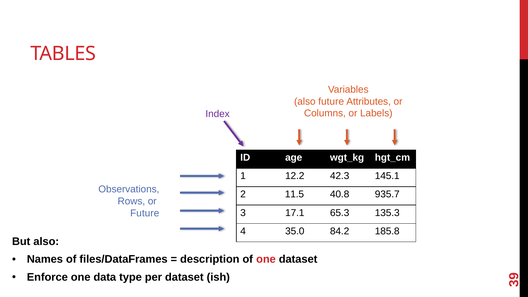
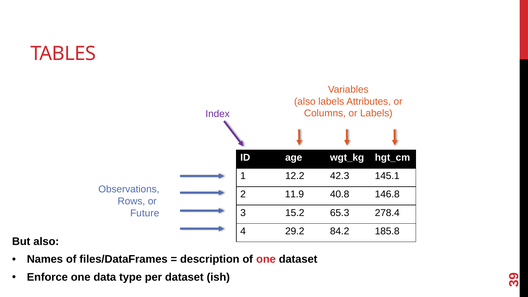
also future: future -> labels (331, 101)
11.5: 11.5 -> 11.9 (294, 194)
935.7: 935.7 -> 146.8 (387, 194)
17.1: 17.1 -> 15.2 (295, 213)
135.3: 135.3 -> 278.4 (387, 213)
35.0: 35.0 -> 29.2 (295, 231)
